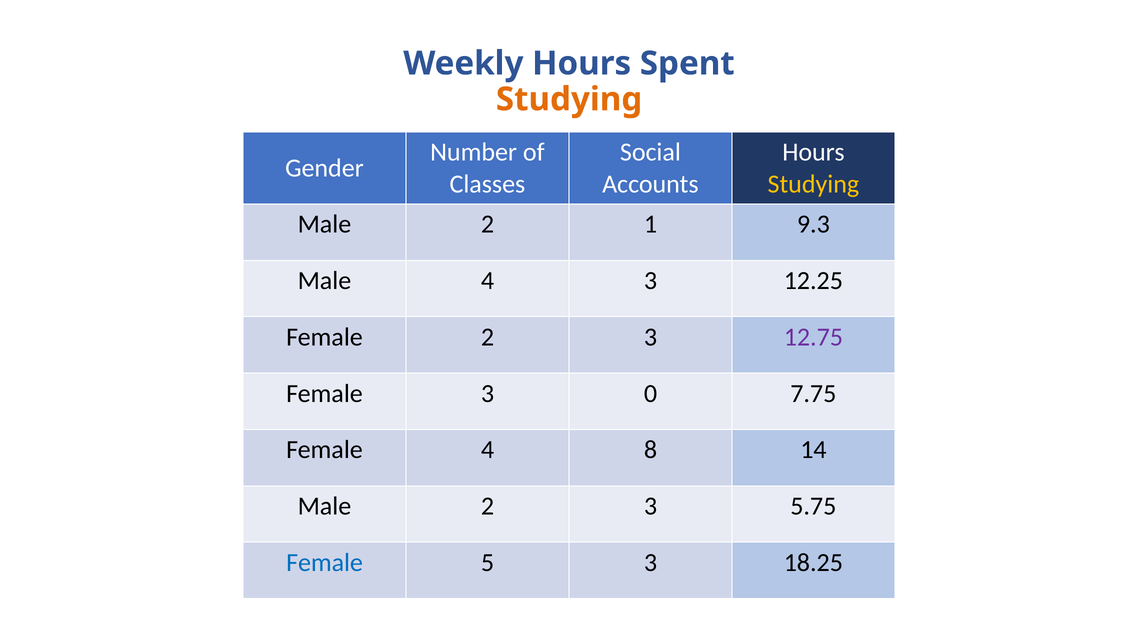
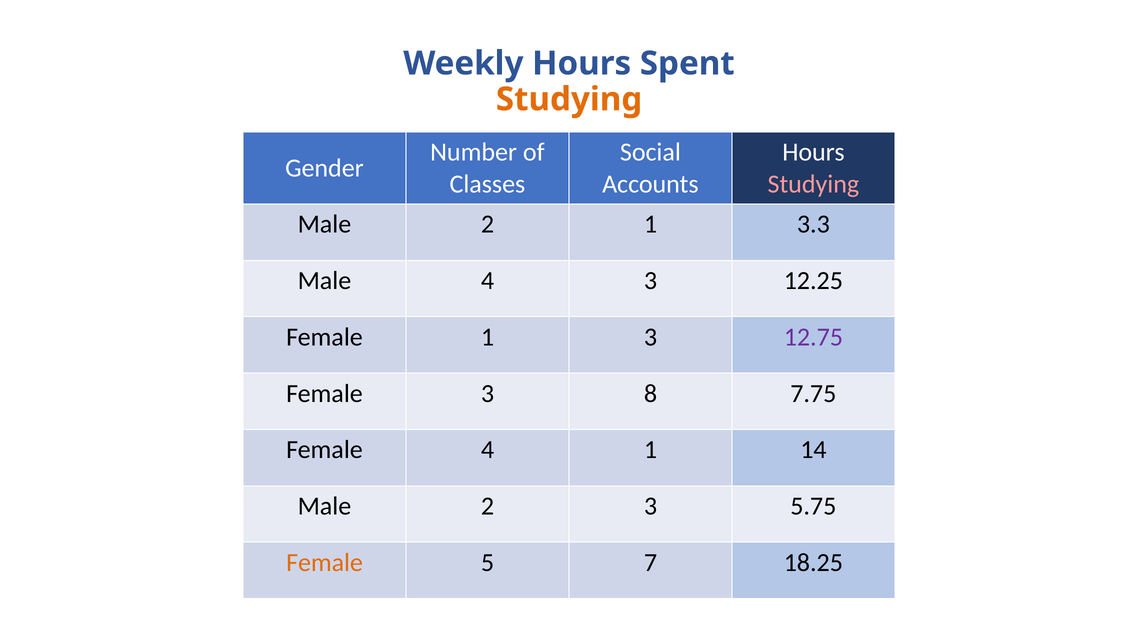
Studying colour: yellow -> pink (813, 184)
9.3: 9.3 -> 3.3 (813, 224)
Female 2: 2 -> 1 (488, 337)
0: 0 -> 8 (651, 394)
4 8: 8 -> 1 (651, 450)
Female colour: blue -> orange (325, 563)
5 3: 3 -> 7 (651, 563)
